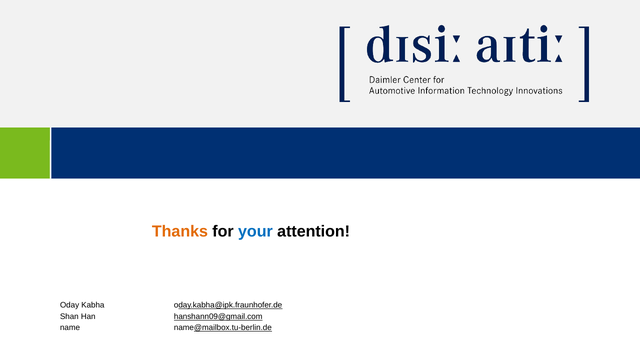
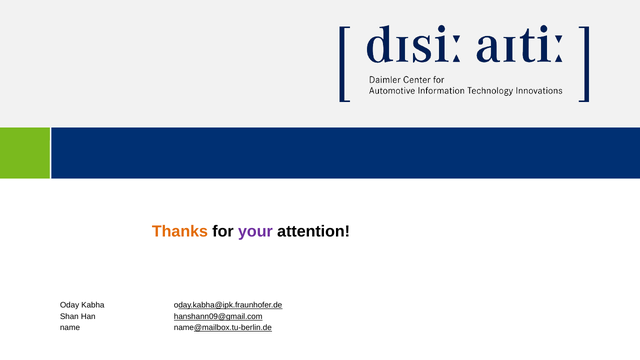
your colour: blue -> purple (255, 232)
